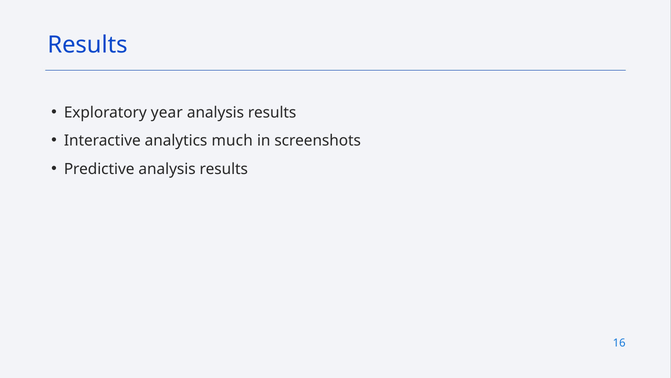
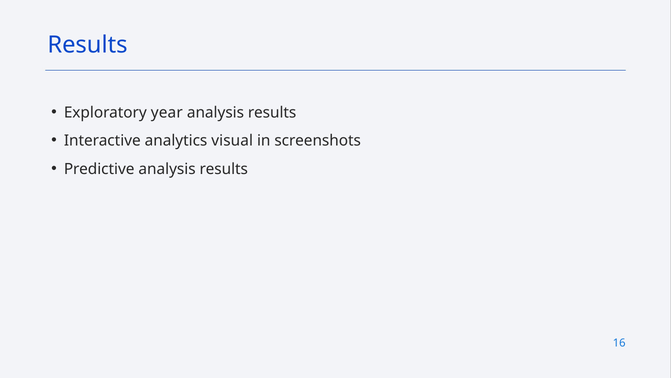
much: much -> visual (232, 140)
